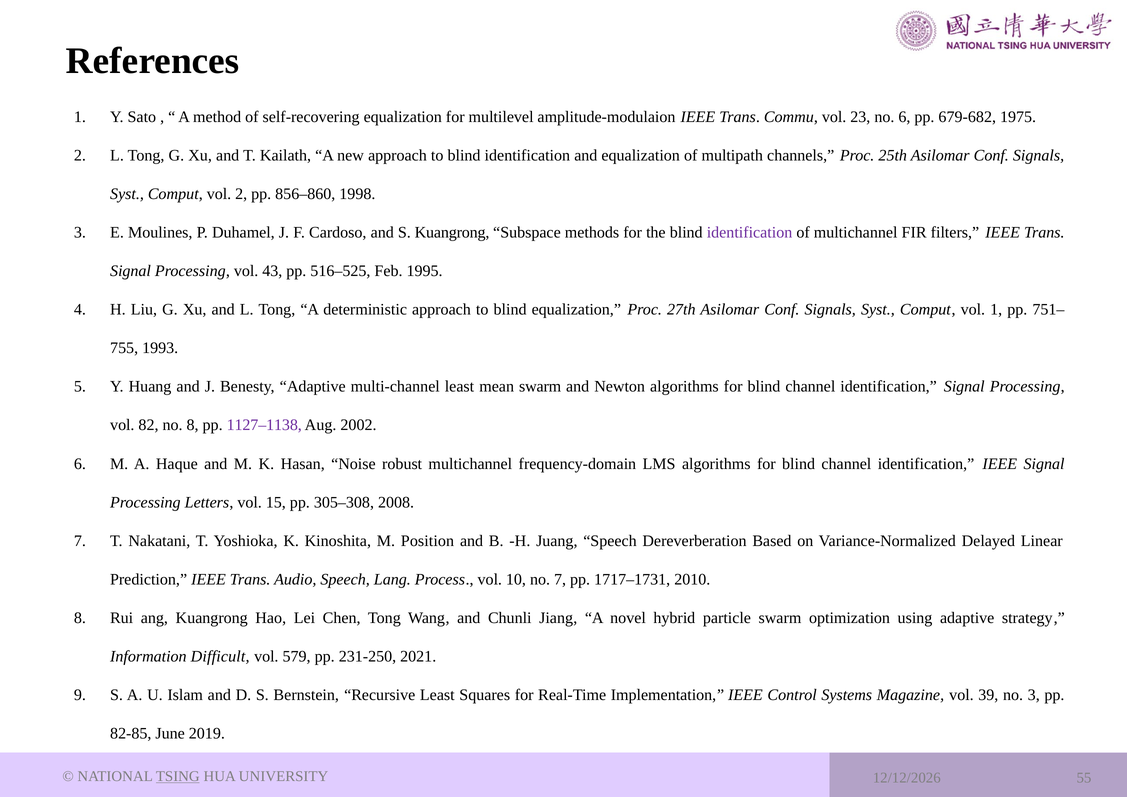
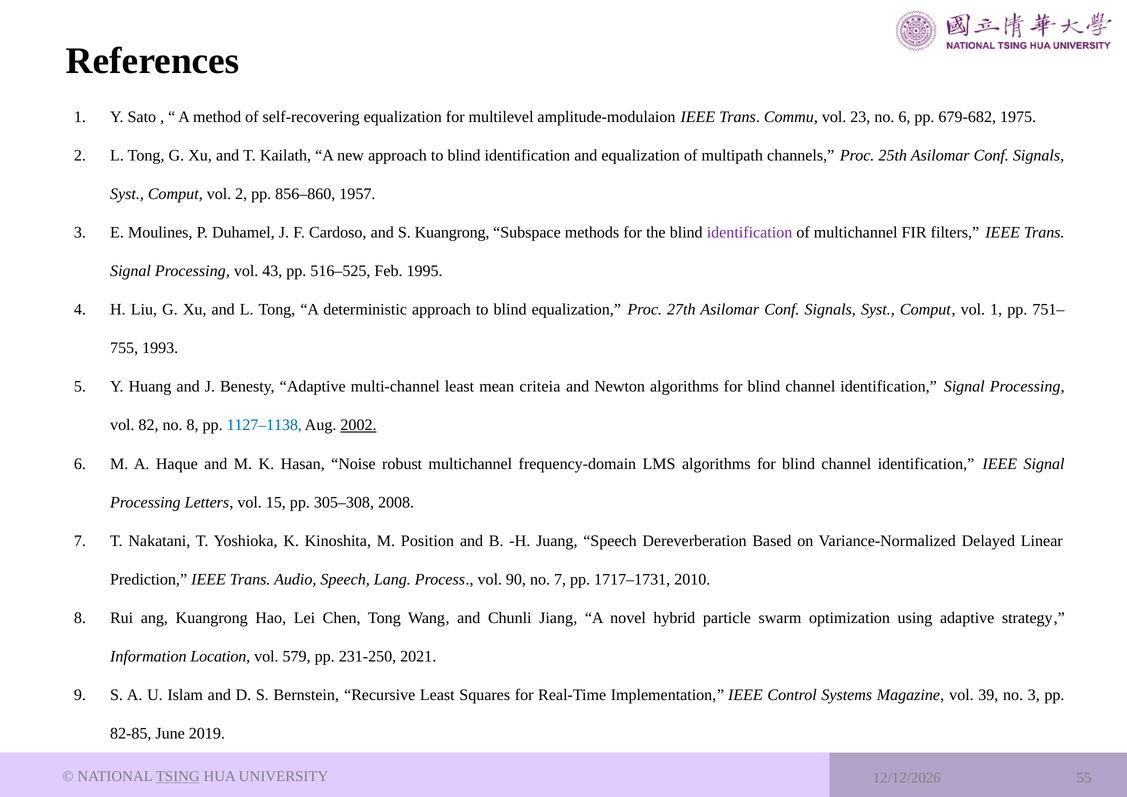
1998: 1998 -> 1957 (357, 194)
mean swarm: swarm -> criteia (540, 387)
1127–1138 colour: purple -> blue (264, 425)
2002 underline: none -> present (359, 425)
10: 10 -> 90 (516, 579)
Difficult: Difficult -> Location (220, 656)
